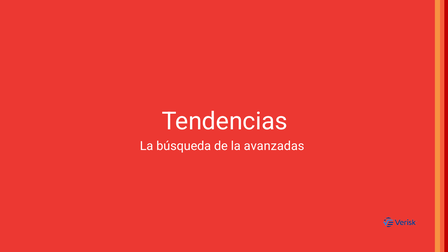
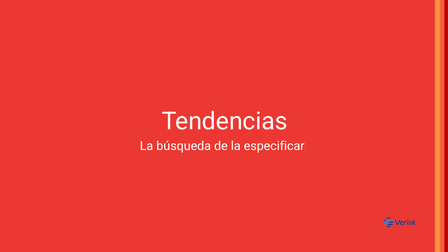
avanzadas: avanzadas -> especificar (274, 146)
